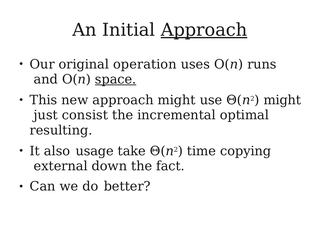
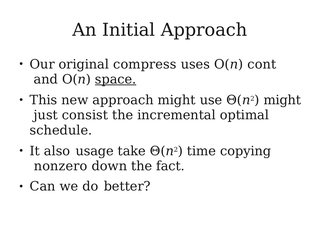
Approach underline: present -> none (204, 30)
operation: operation -> compress (145, 64)
runs: runs -> cont (262, 64)
resulting: resulting -> schedule (61, 130)
external: external -> nonzero (61, 166)
